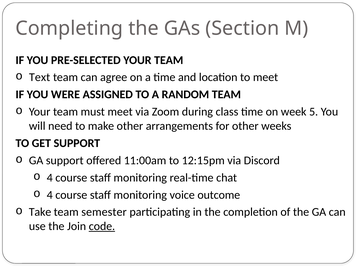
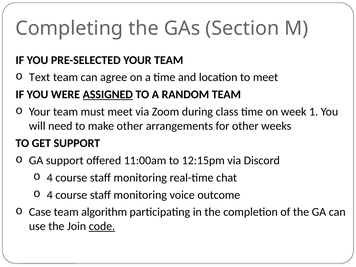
ASSIGNED underline: none -> present (108, 95)
5: 5 -> 1 (314, 112)
Take: Take -> Case (40, 212)
semester: semester -> algorithm (104, 212)
